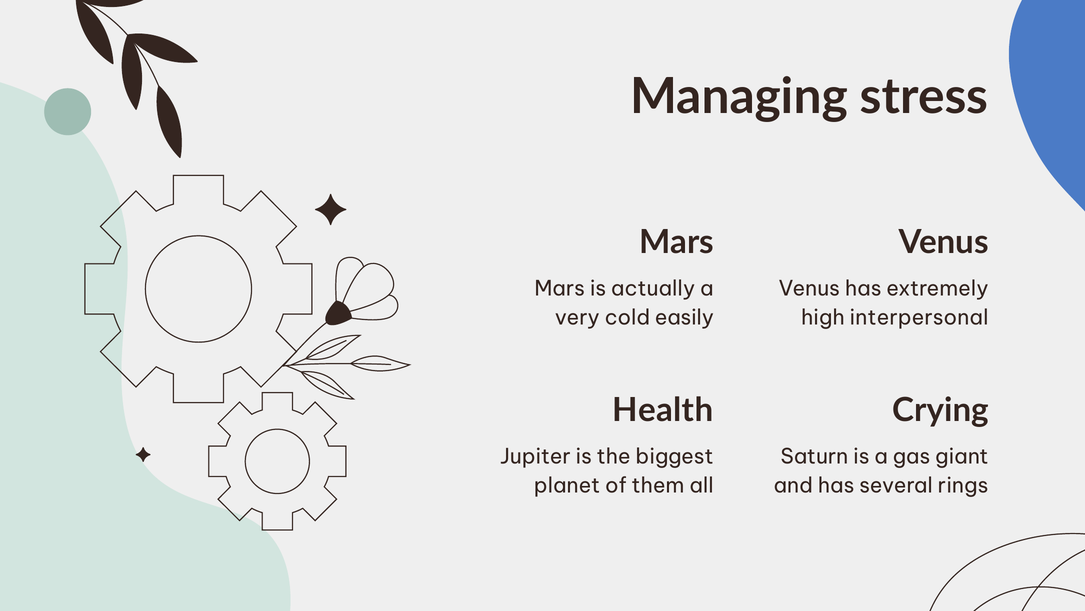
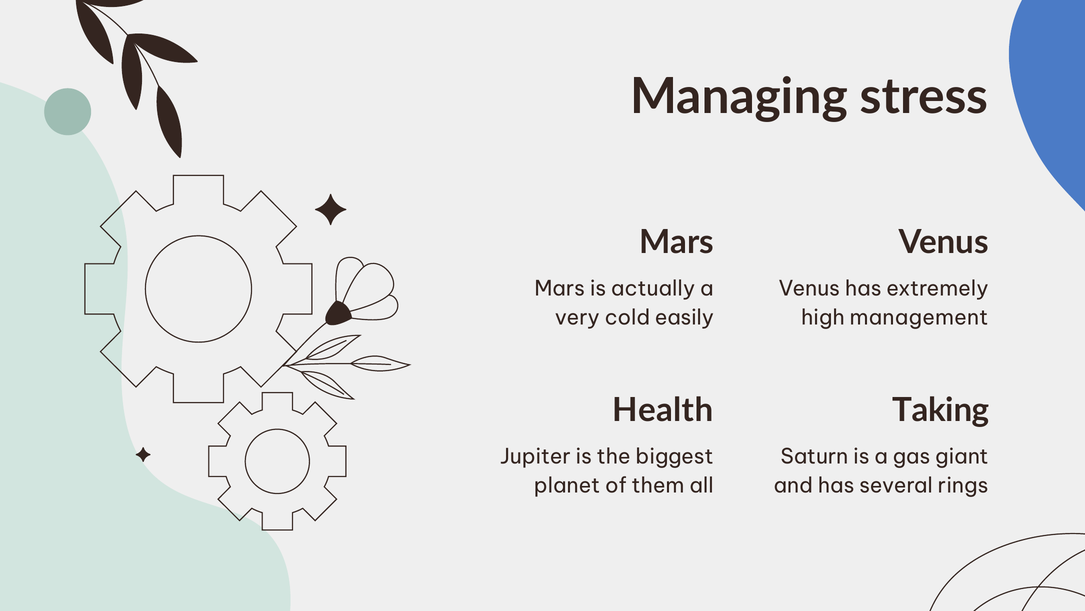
interpersonal: interpersonal -> management (919, 318)
Crying: Crying -> Taking (941, 410)
